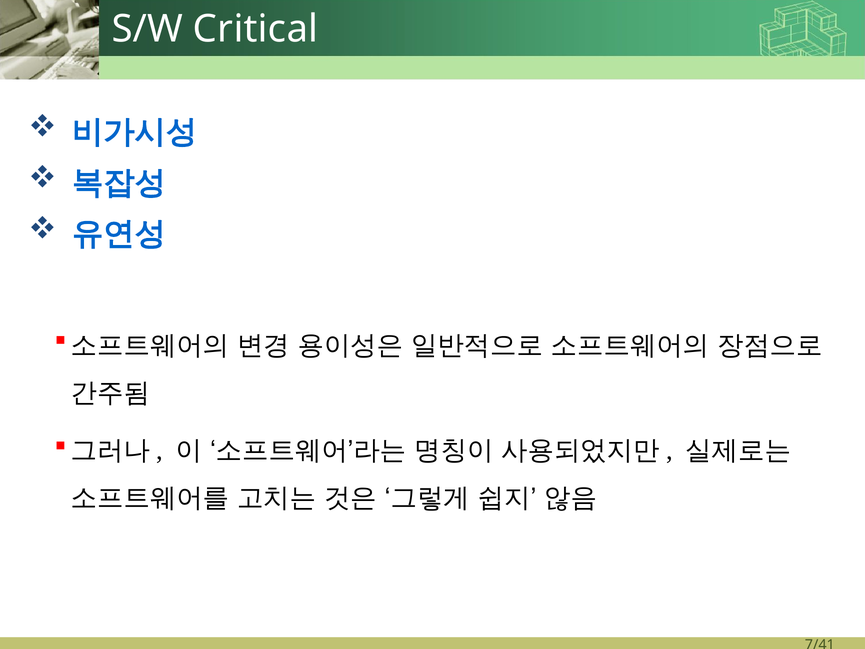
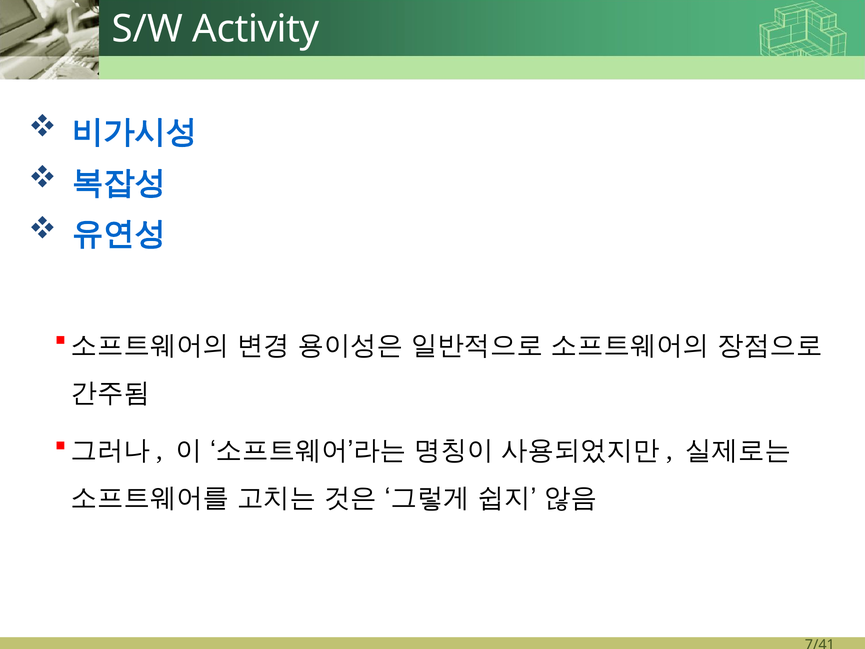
Critical: Critical -> Activity (256, 29)
